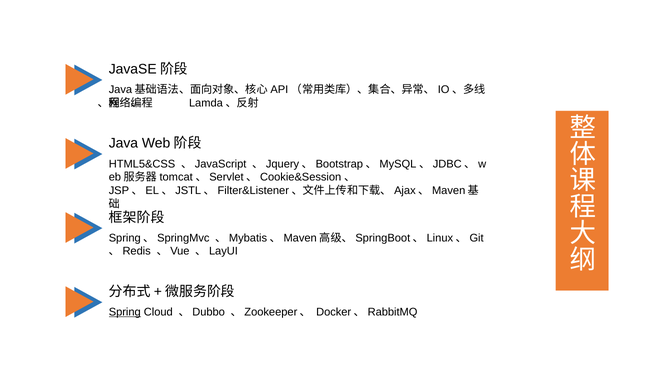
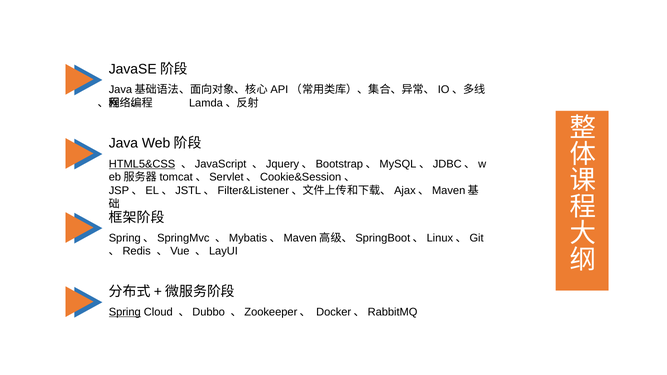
HTML5&CSS underline: none -> present (142, 164)
